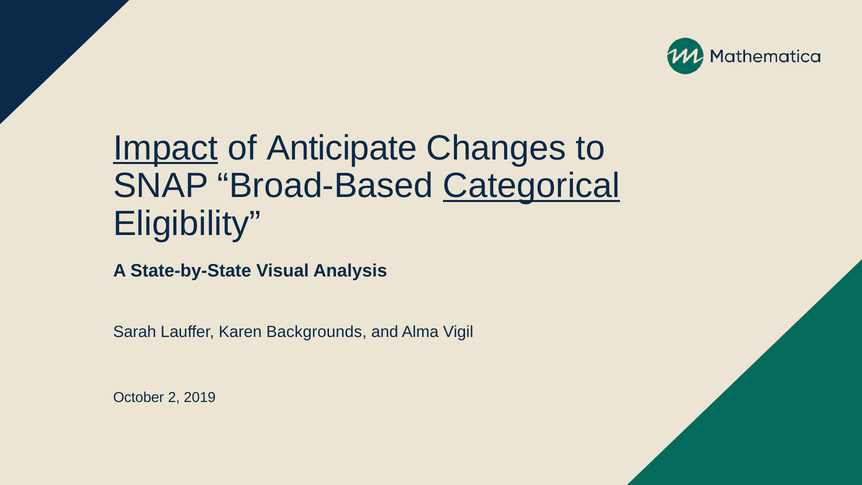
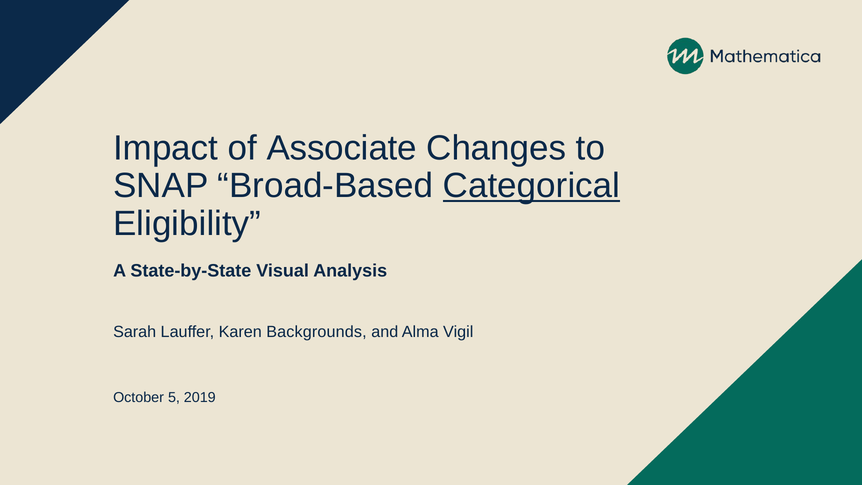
Impact underline: present -> none (166, 148)
Anticipate: Anticipate -> Associate (342, 148)
2: 2 -> 5 (174, 398)
